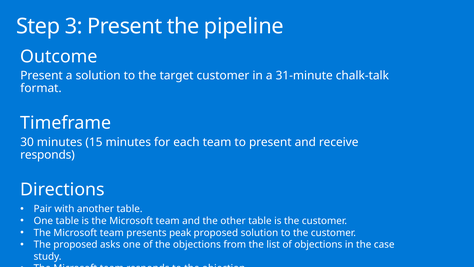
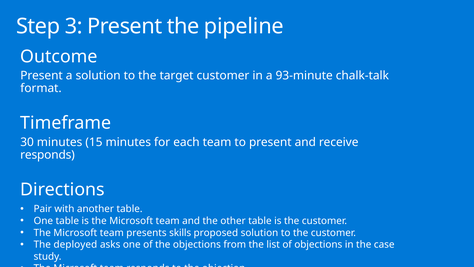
31-minute: 31-minute -> 93-minute (304, 75)
peak: peak -> skills (180, 232)
The proposed: proposed -> deployed (75, 244)
